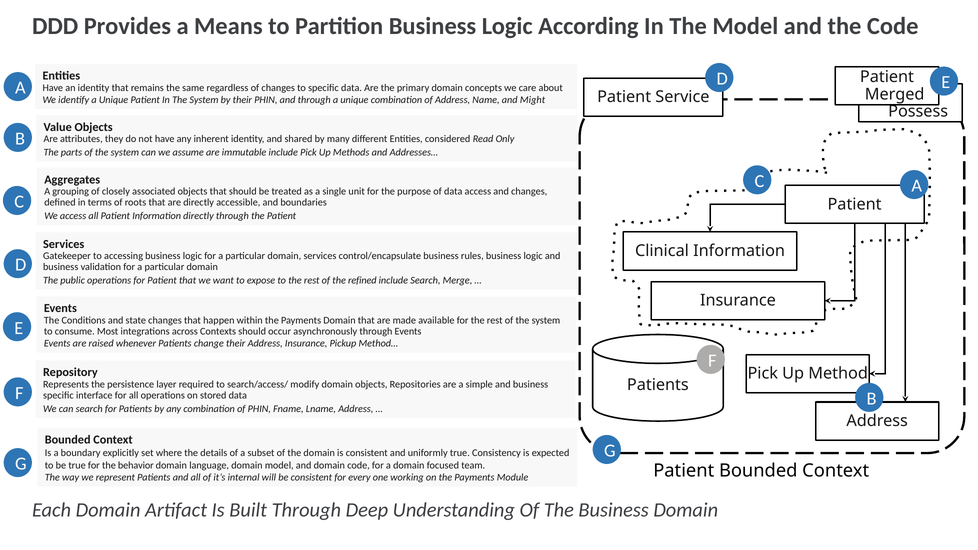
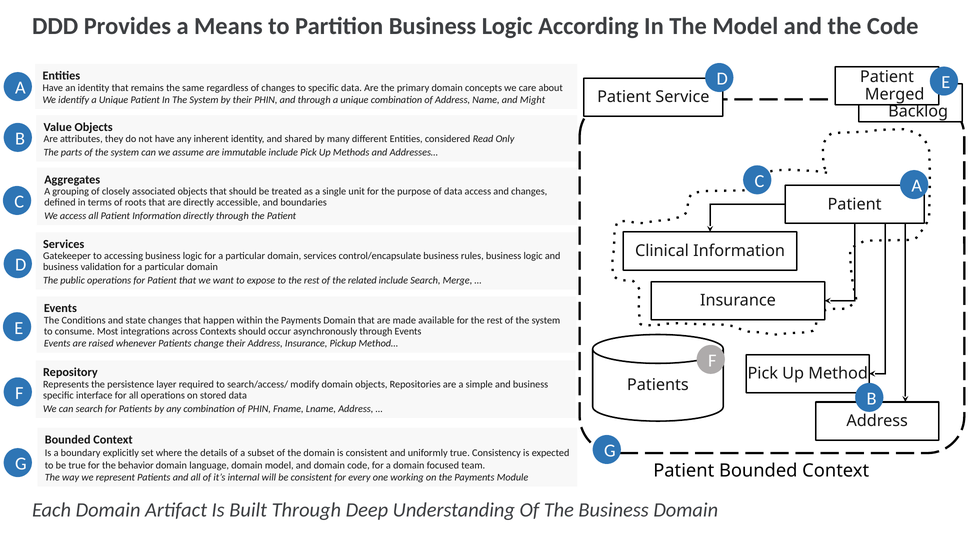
Possess: Possess -> Backlog (918, 112)
refined: refined -> related (362, 281)
